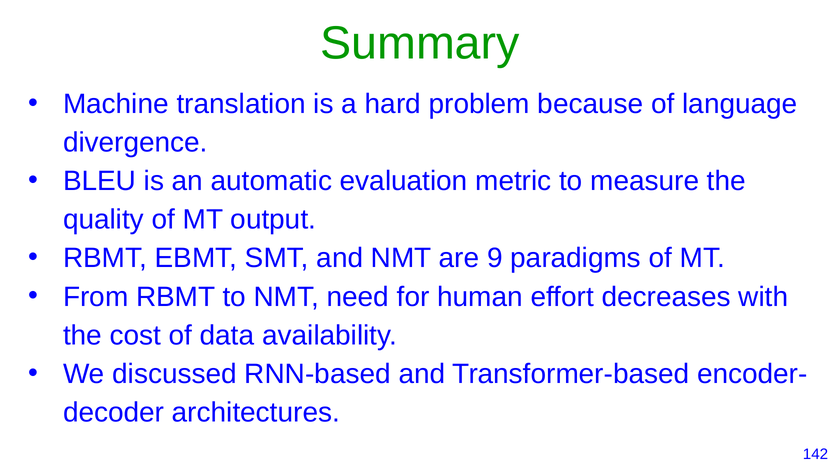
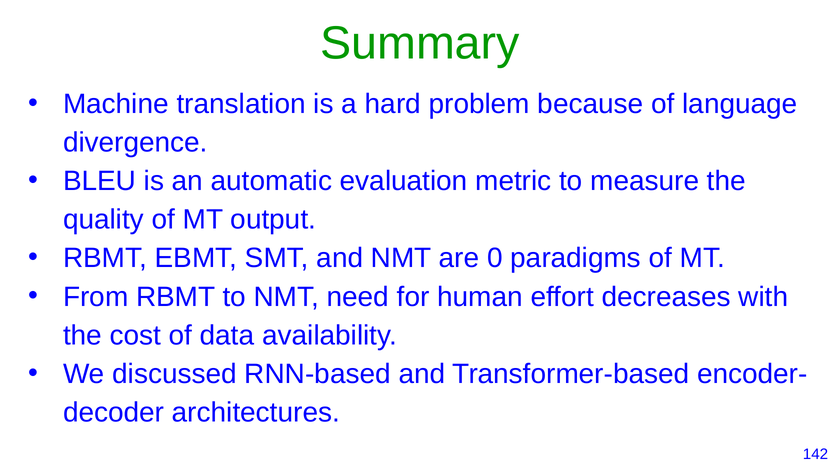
9: 9 -> 0 (495, 258)
